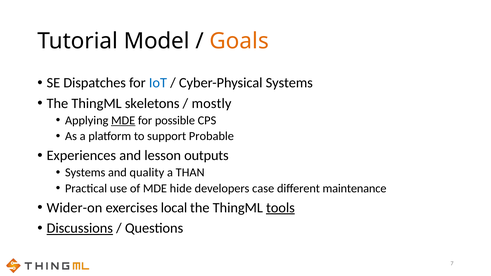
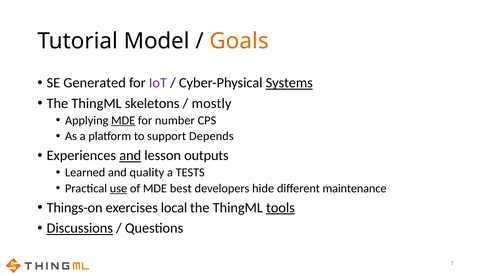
Dispatches: Dispatches -> Generated (95, 83)
IoT colour: blue -> purple (158, 83)
Systems underline: none -> present (289, 83)
possible: possible -> number (175, 120)
Probable: Probable -> Depends (211, 136)
and underline: none -> present (130, 156)
Systems: Systems -> Learned (85, 173)
THAN: THAN -> TESTS (190, 173)
use underline: none -> present (118, 188)
hide: hide -> best (181, 188)
case: case -> hide (263, 188)
Wider-on: Wider-on -> Things-on (75, 208)
